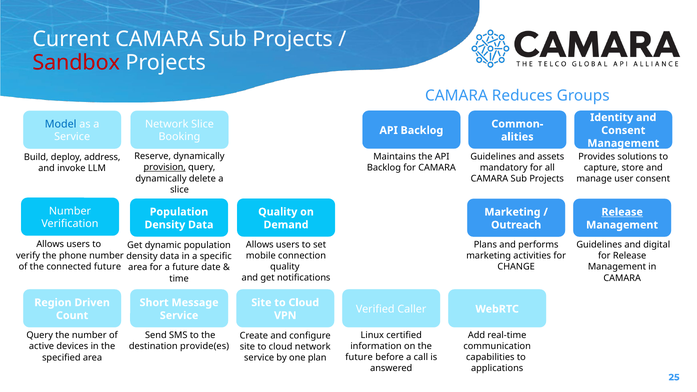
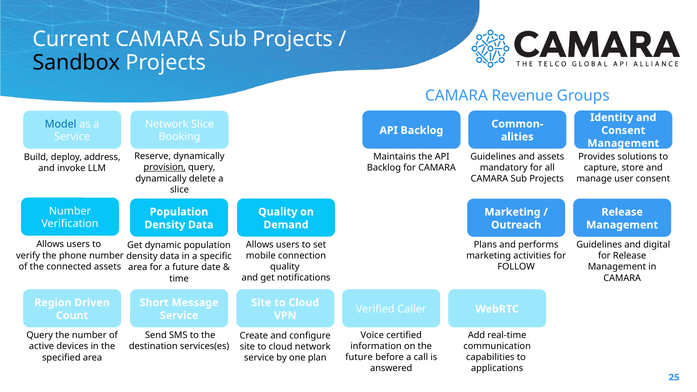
Sandbox colour: red -> black (76, 62)
Reduces: Reduces -> Revenue (522, 96)
Release underline: present -> none (622, 212)
connected future: future -> assets (108, 267)
CHANGE: CHANGE -> FOLLOW (516, 267)
Linux: Linux -> Voice (372, 336)
provide(es: provide(es -> services(es (205, 347)
